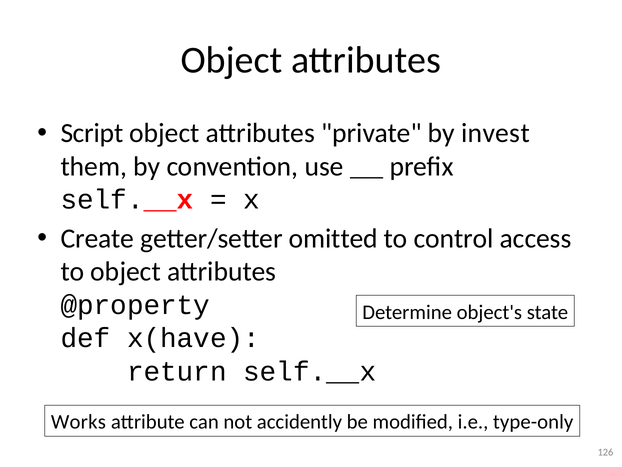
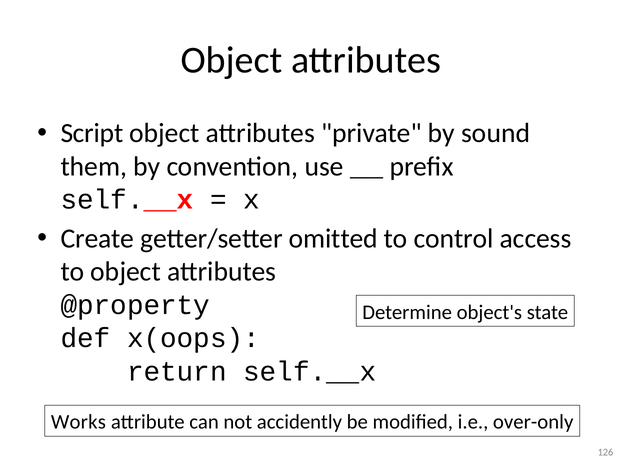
invest: invest -> sound (496, 133)
x(have: x(have -> x(oops (193, 338)
type-only: type-only -> over-only (533, 422)
